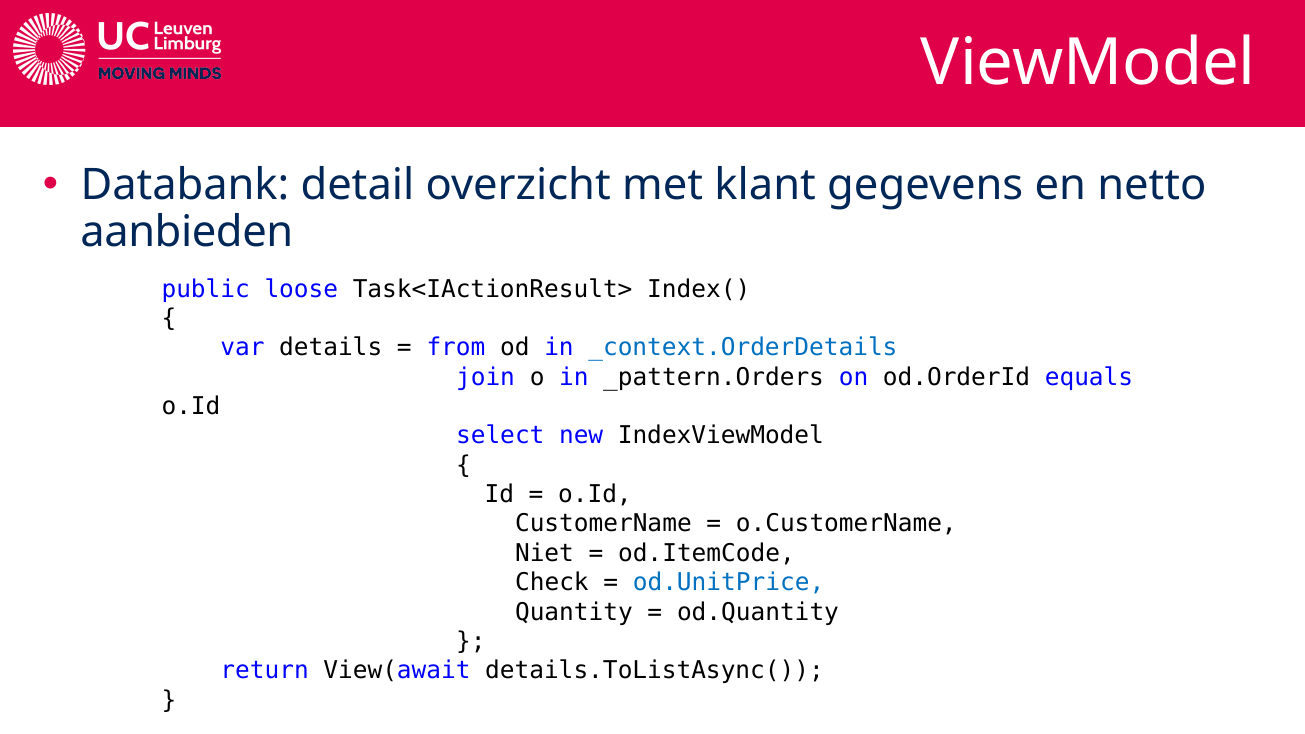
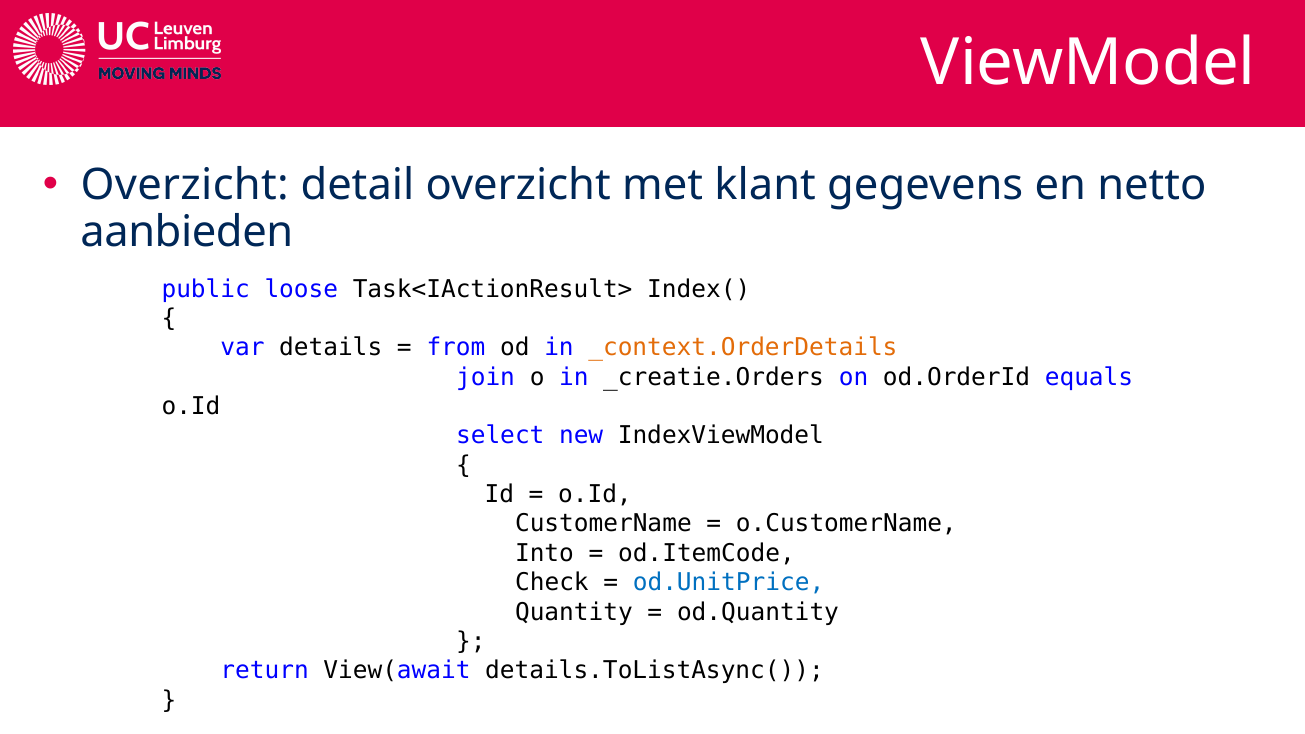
Databank: Databank -> Overzicht (185, 185)
_context.OrderDetails colour: blue -> orange (743, 348)
_pattern.Orders: _pattern.Orders -> _creatie.Orders (714, 377)
Niet: Niet -> Into (545, 553)
